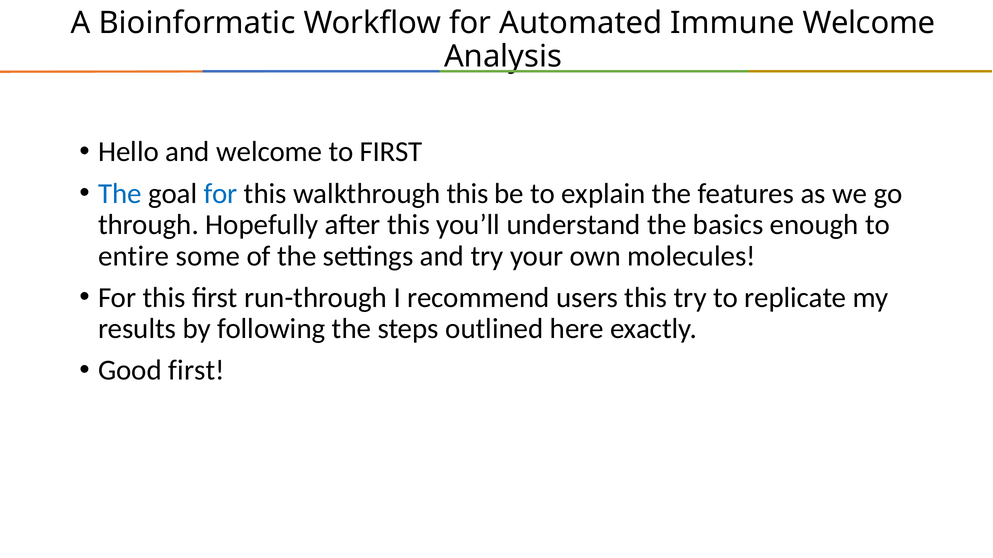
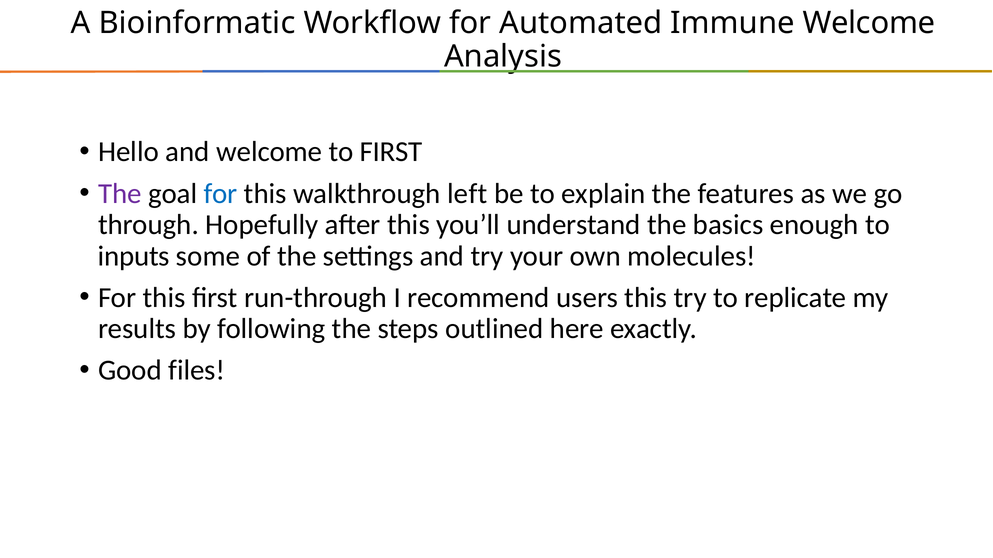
The colour: blue -> purple (120, 194)
walkthrough this: this -> left (467, 194)
entire: entire -> inputs (134, 256)
Good first: first -> files (197, 371)
